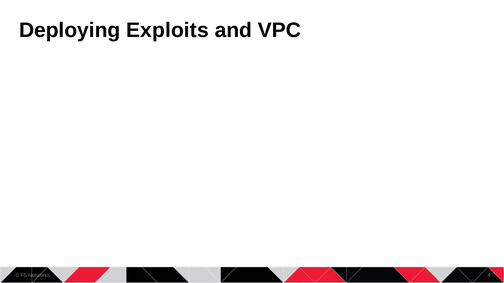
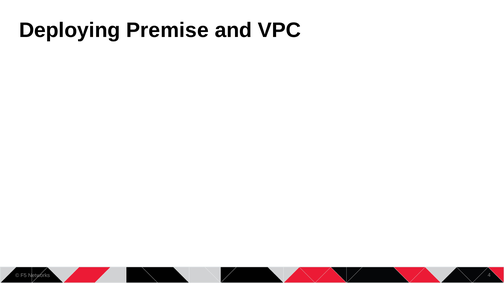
Exploits: Exploits -> Premise (167, 30)
